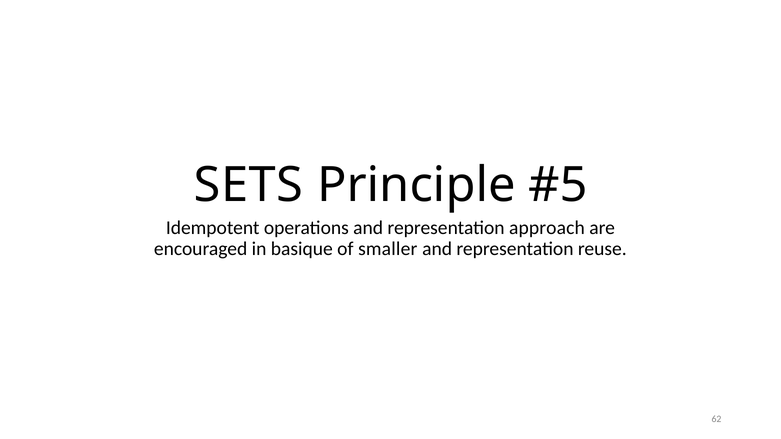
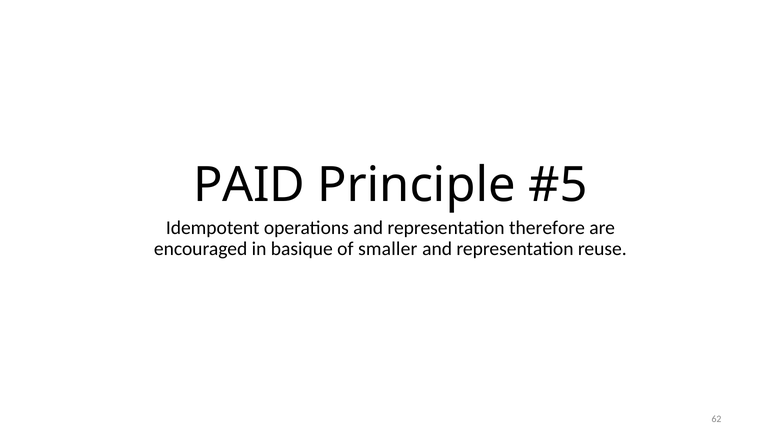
SETS: SETS -> PAID (249, 185)
approach: approach -> therefore (547, 228)
